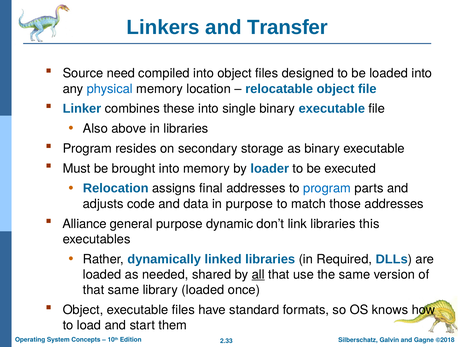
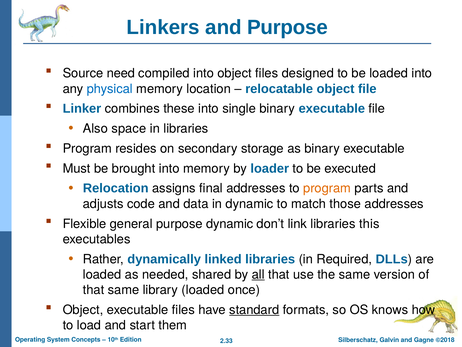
and Transfer: Transfer -> Purpose (288, 27)
above: above -> space (129, 128)
program colour: blue -> orange (327, 188)
in purpose: purpose -> dynamic (249, 204)
Alliance: Alliance -> Flexible (85, 223)
standard underline: none -> present (254, 309)
